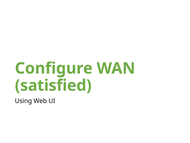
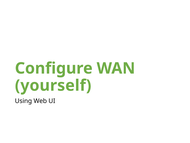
satisfied: satisfied -> yourself (53, 85)
